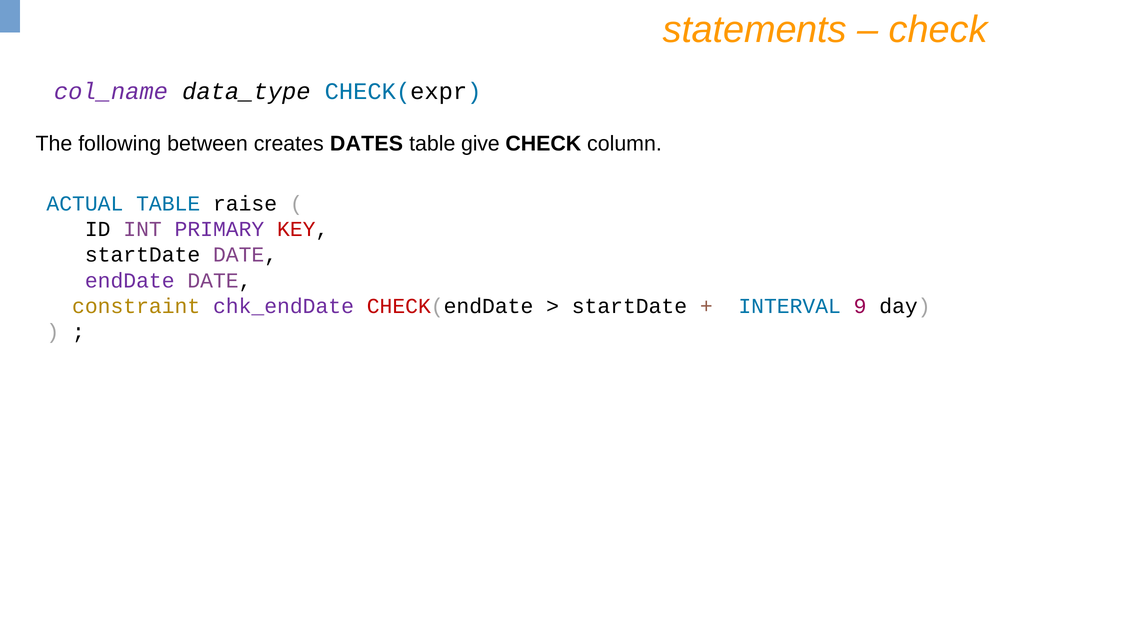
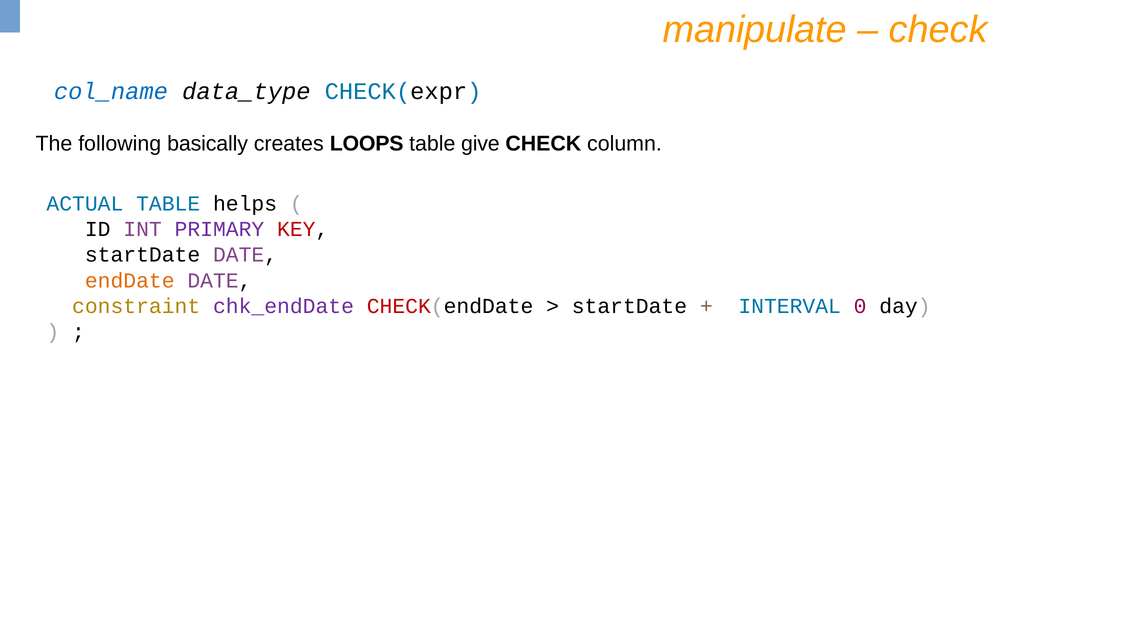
statements: statements -> manipulate (755, 30)
col_name colour: purple -> blue (111, 92)
between: between -> basically (208, 144)
DATES: DATES -> LOOPS (367, 144)
raise: raise -> helps (245, 203)
endDate colour: purple -> orange (130, 280)
9: 9 -> 0 (860, 306)
